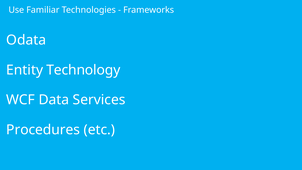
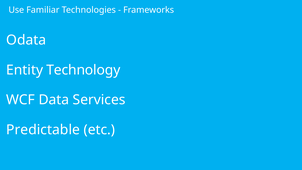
Procedures: Procedures -> Predictable (43, 130)
